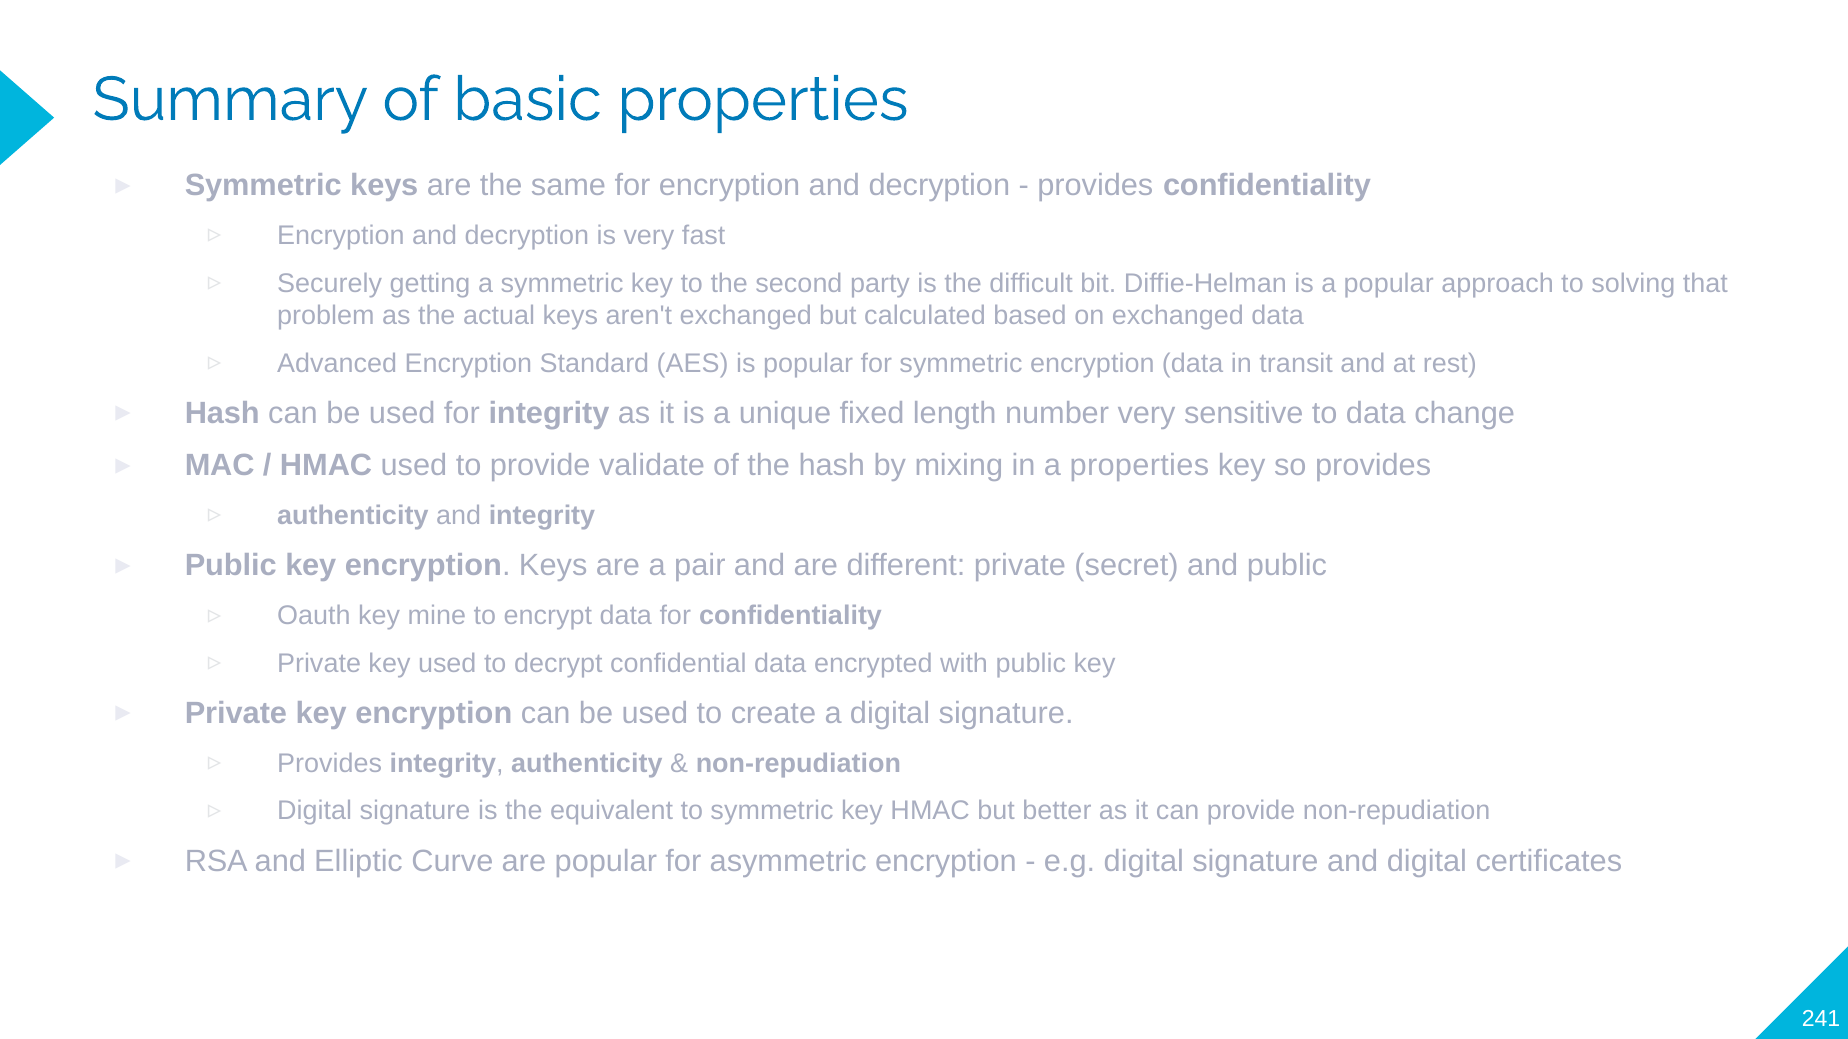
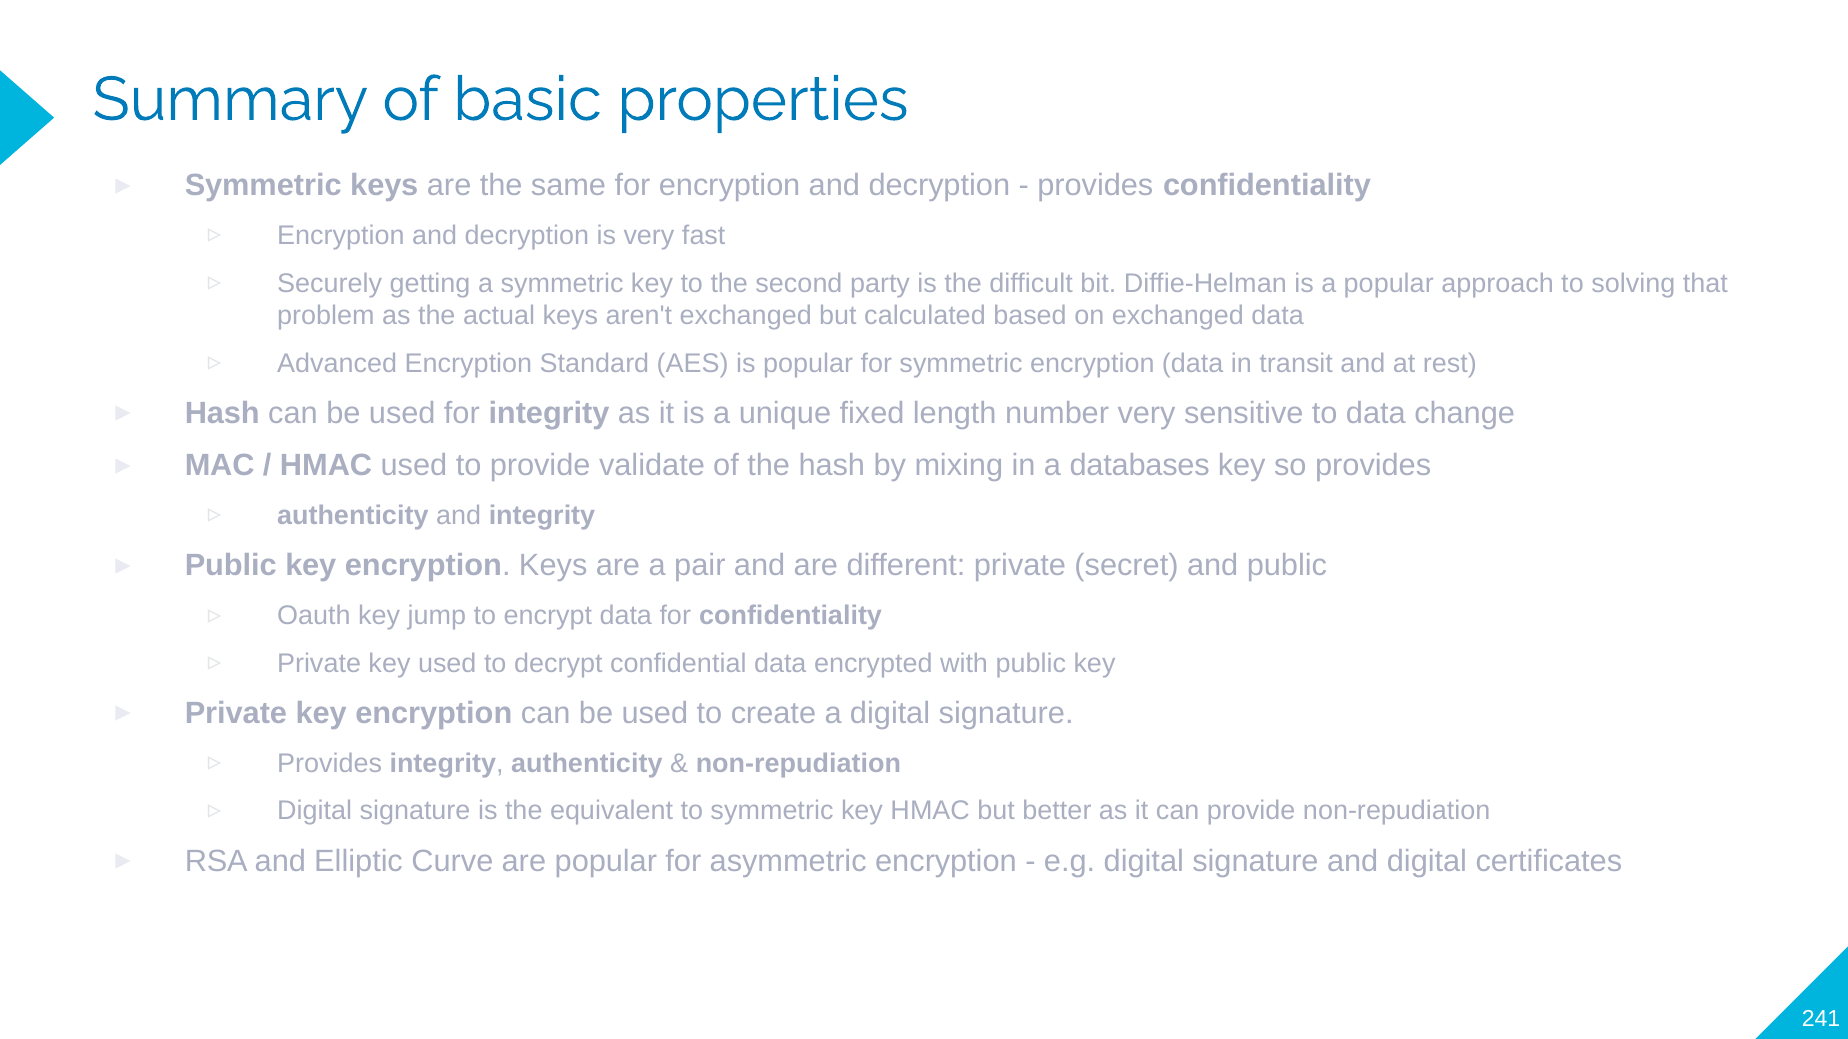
a properties: properties -> databases (1140, 466)
mine: mine -> jump (437, 616)
